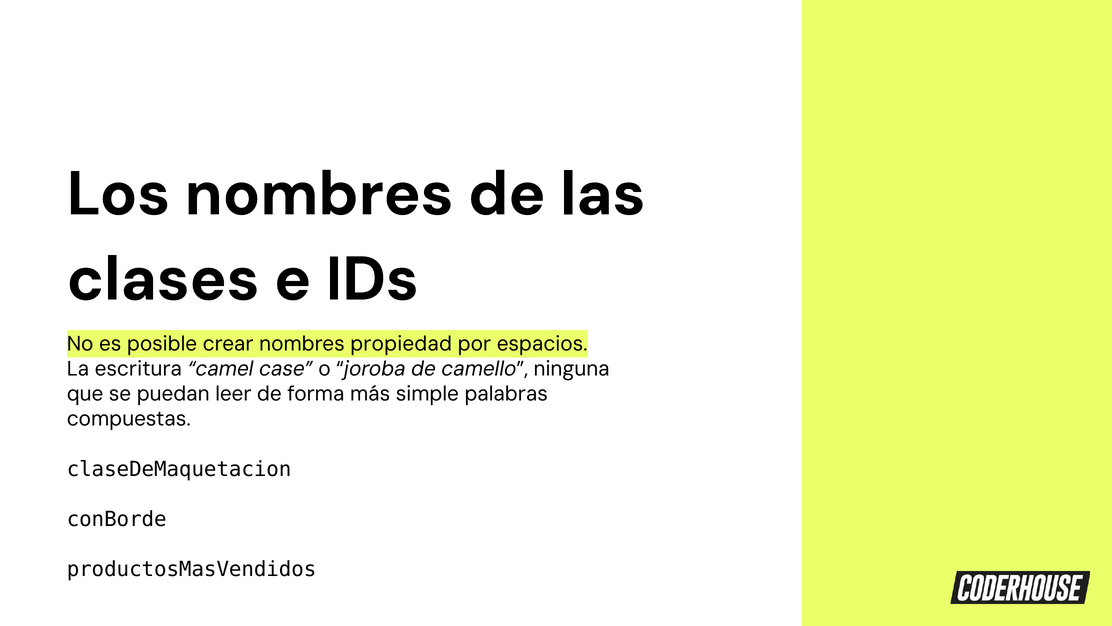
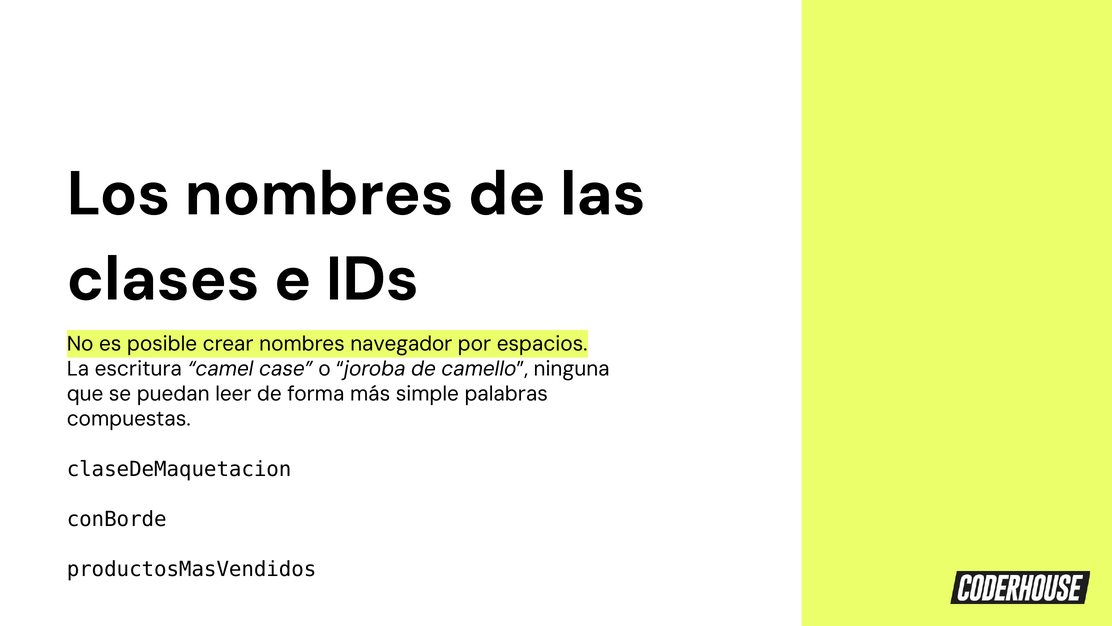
propiedad: propiedad -> navegador (401, 344)
